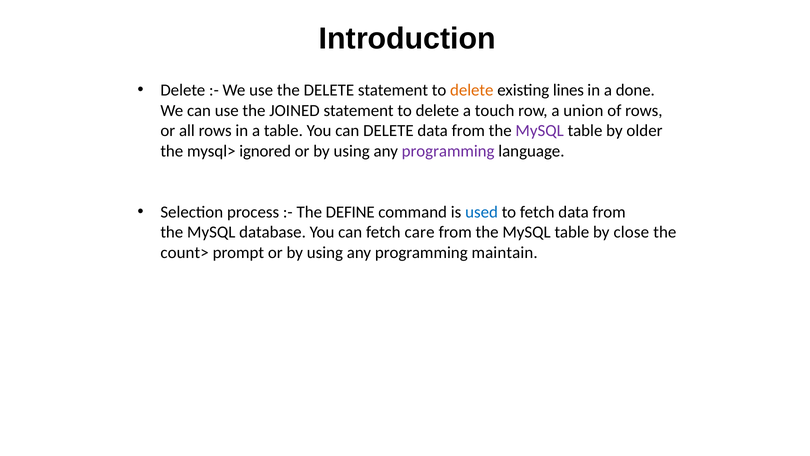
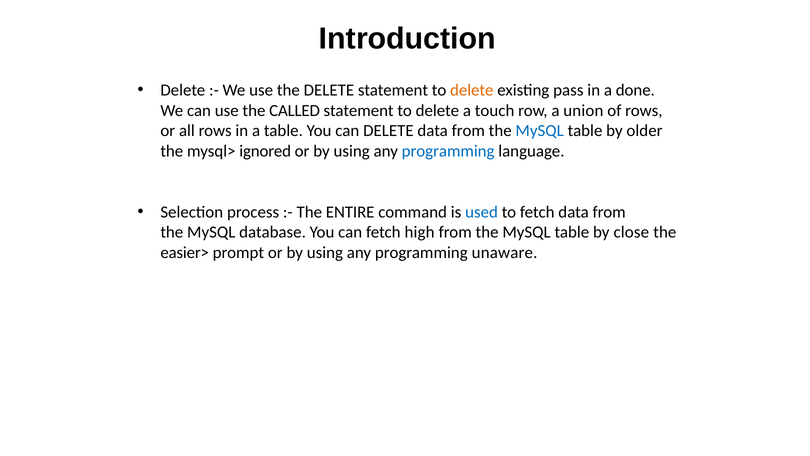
lines: lines -> pass (568, 90)
JOINED: JOINED -> CALLED (295, 111)
MySQL colour: purple -> blue (540, 131)
programming colour: purple -> blue (448, 151)
DEFINE: DEFINE -> ENTIRE (350, 212)
care: care -> high (420, 232)
count>: count> -> easier> (185, 252)
maintain: maintain -> unaware (505, 252)
